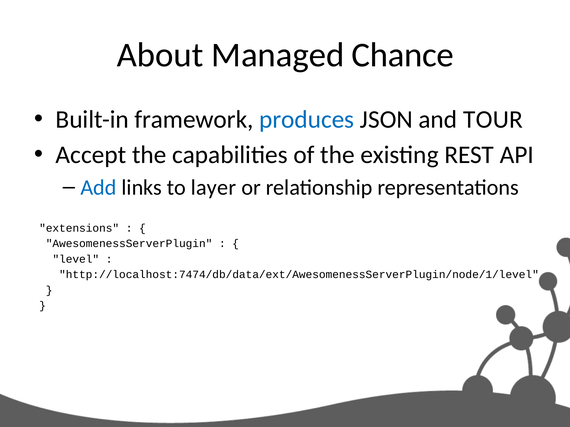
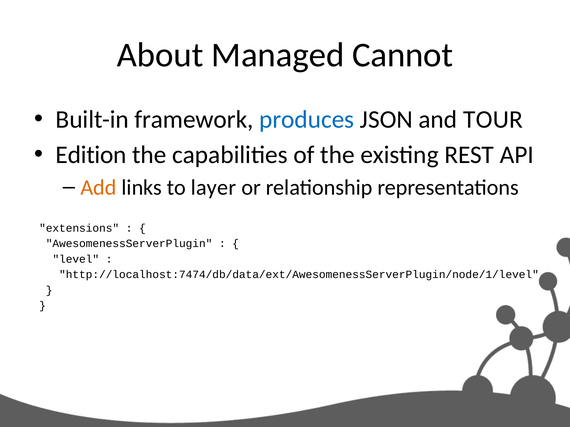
Chance: Chance -> Cannot (403, 55)
Accept: Accept -> Edition (91, 155)
Add colour: blue -> orange (99, 188)
